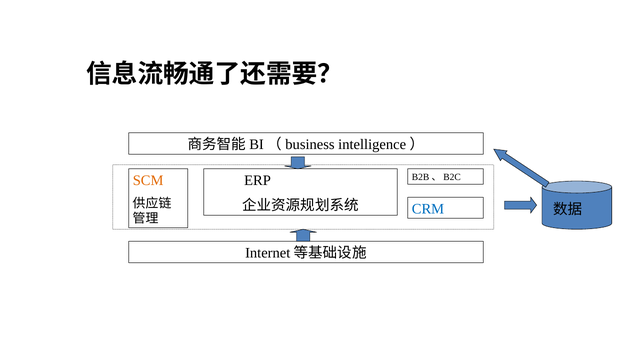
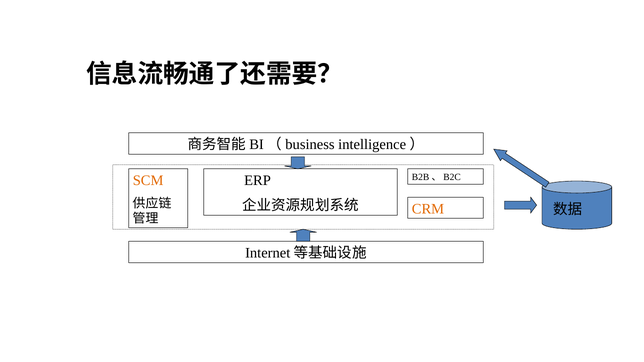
CRM colour: blue -> orange (428, 209)
